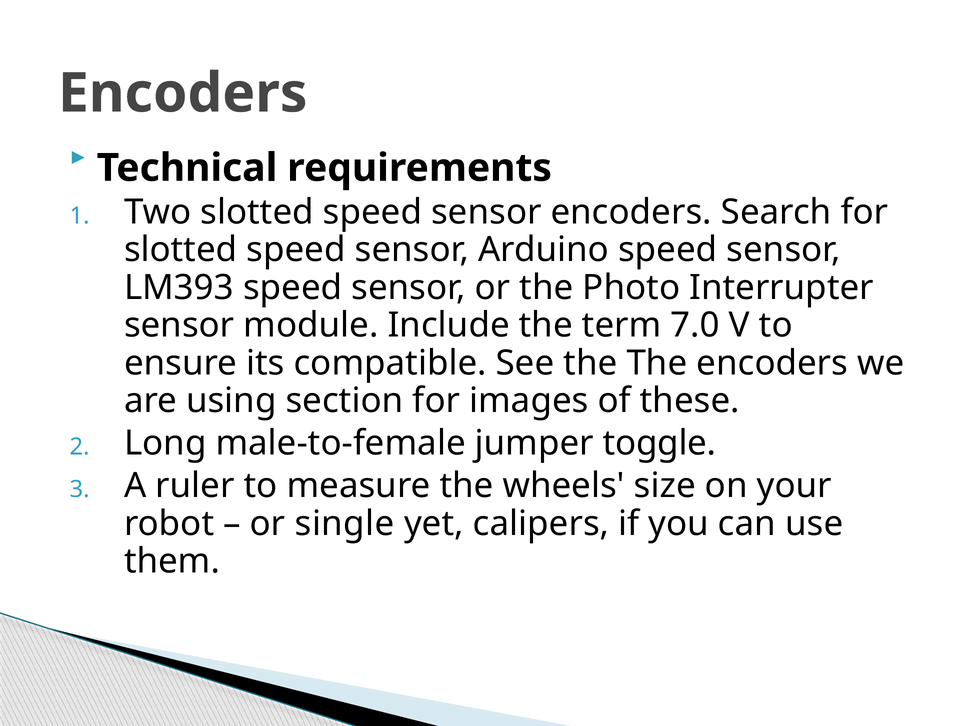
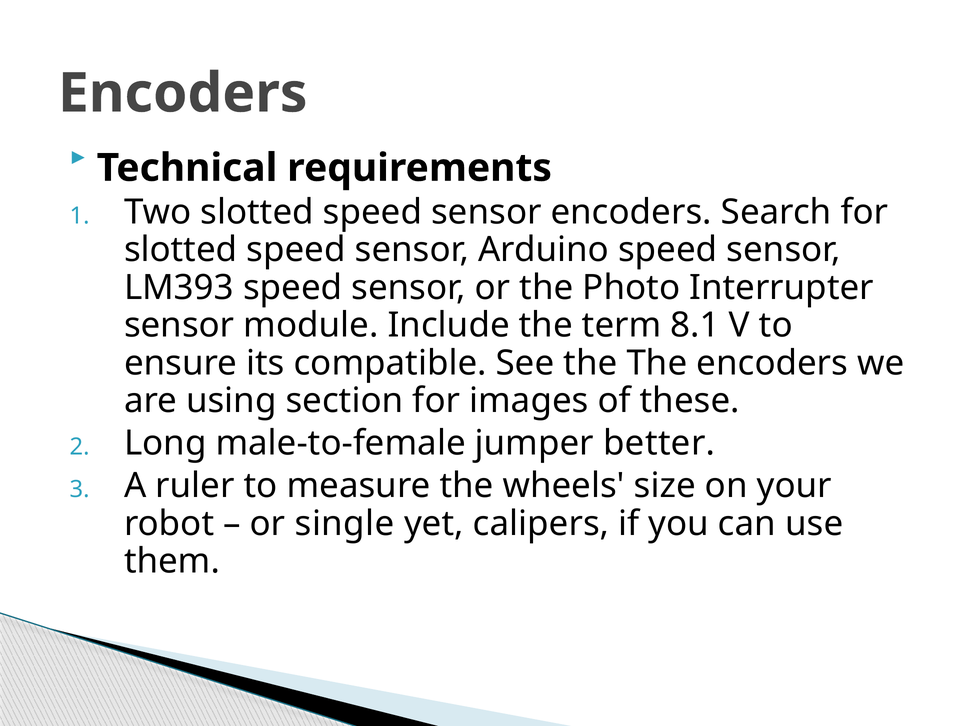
7.0: 7.0 -> 8.1 (695, 325)
toggle: toggle -> better (659, 443)
